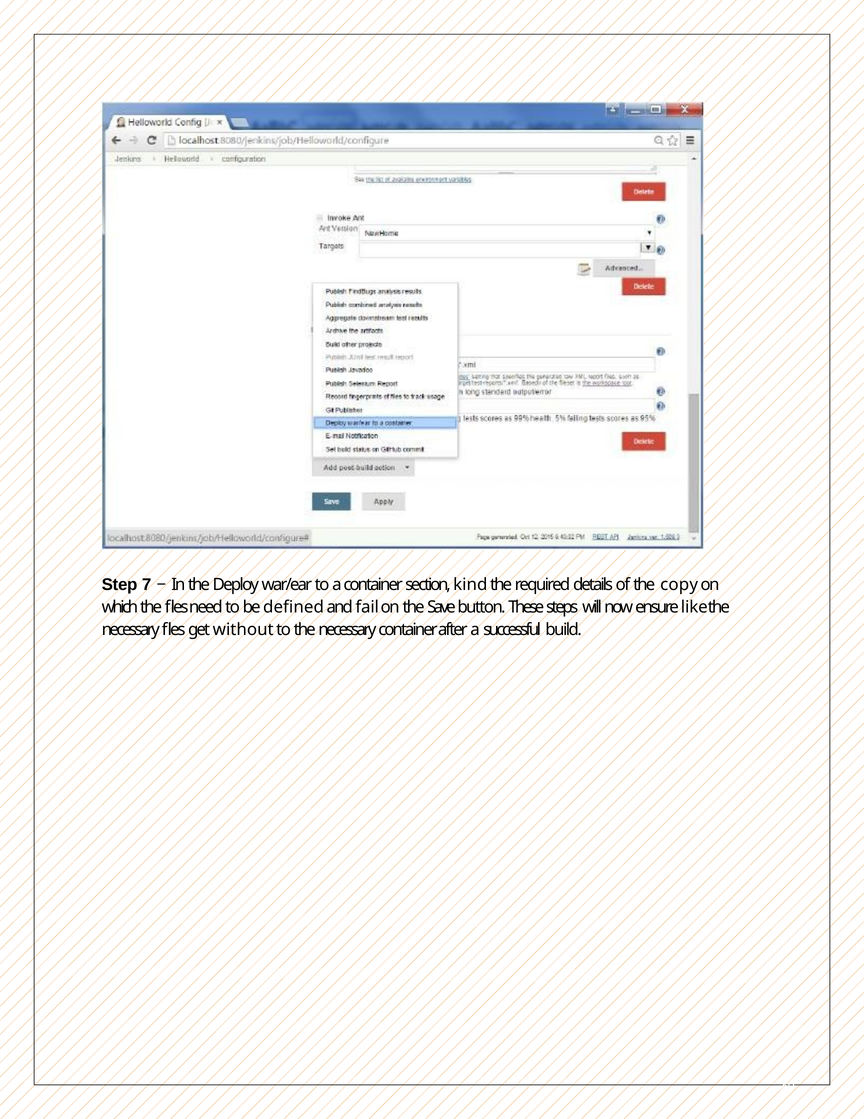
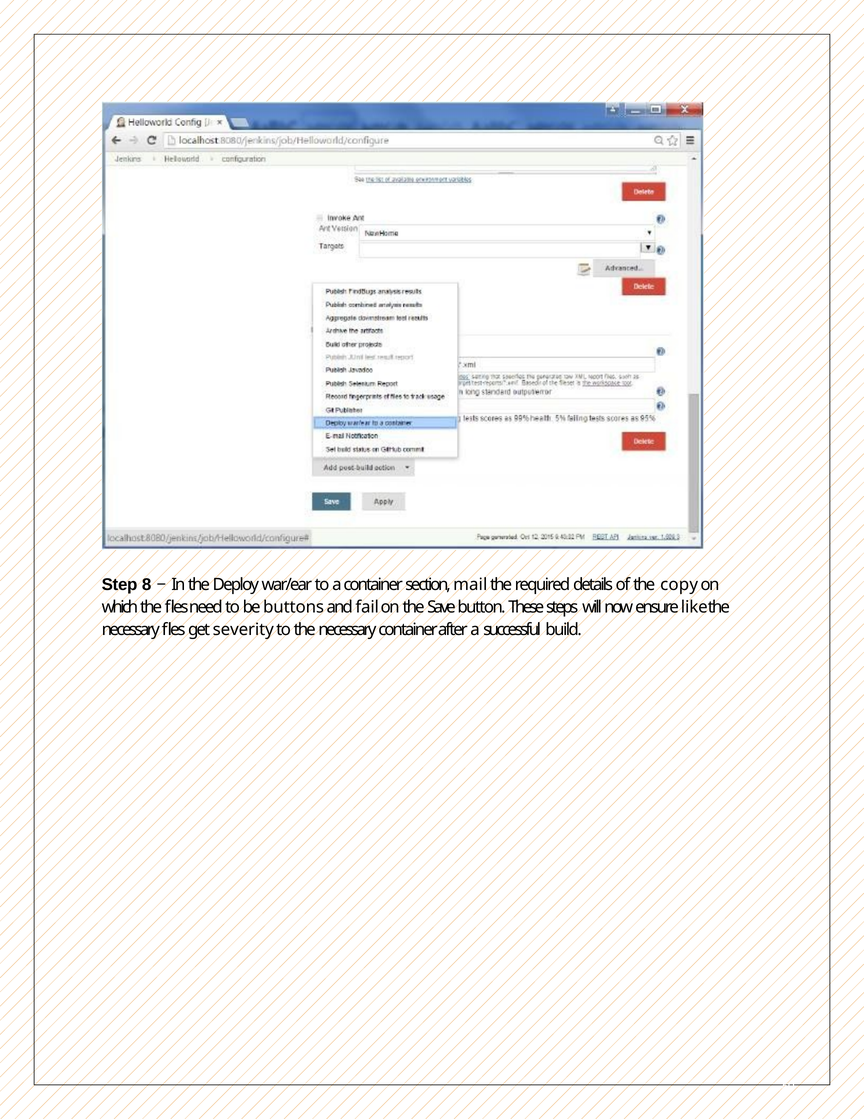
7: 7 -> 8 (147, 584)
kind: kind -> mail (470, 584)
defined: defined -> buttons (294, 607)
without: without -> severity (243, 629)
